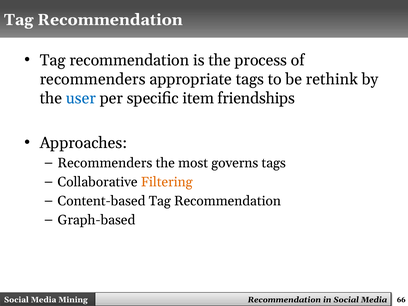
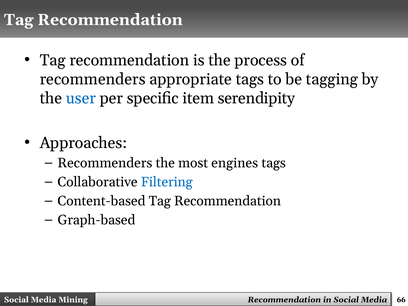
rethink: rethink -> tagging (332, 79)
friendships: friendships -> serendipity (256, 98)
governs: governs -> engines (235, 163)
Filtering colour: orange -> blue (167, 182)
